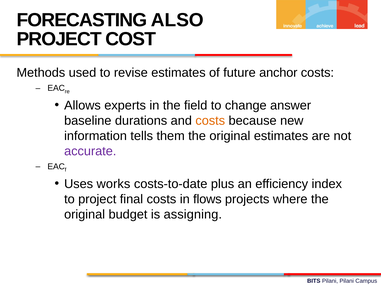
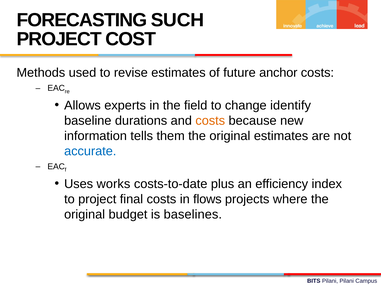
ALSO: ALSO -> SUCH (177, 20)
answer: answer -> identify (291, 105)
accurate colour: purple -> blue (90, 151)
assigning: assigning -> baselines (193, 214)
